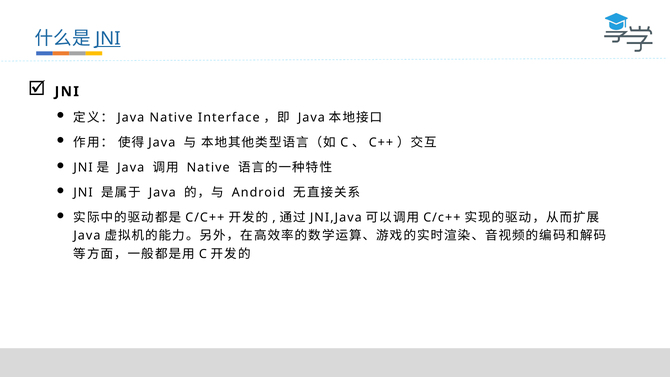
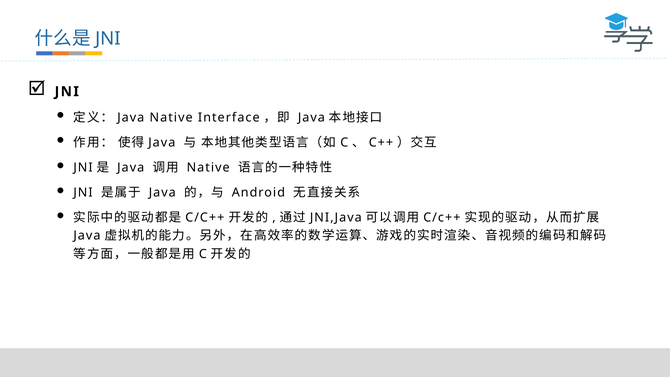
JNI underline: present -> none (108, 39)
